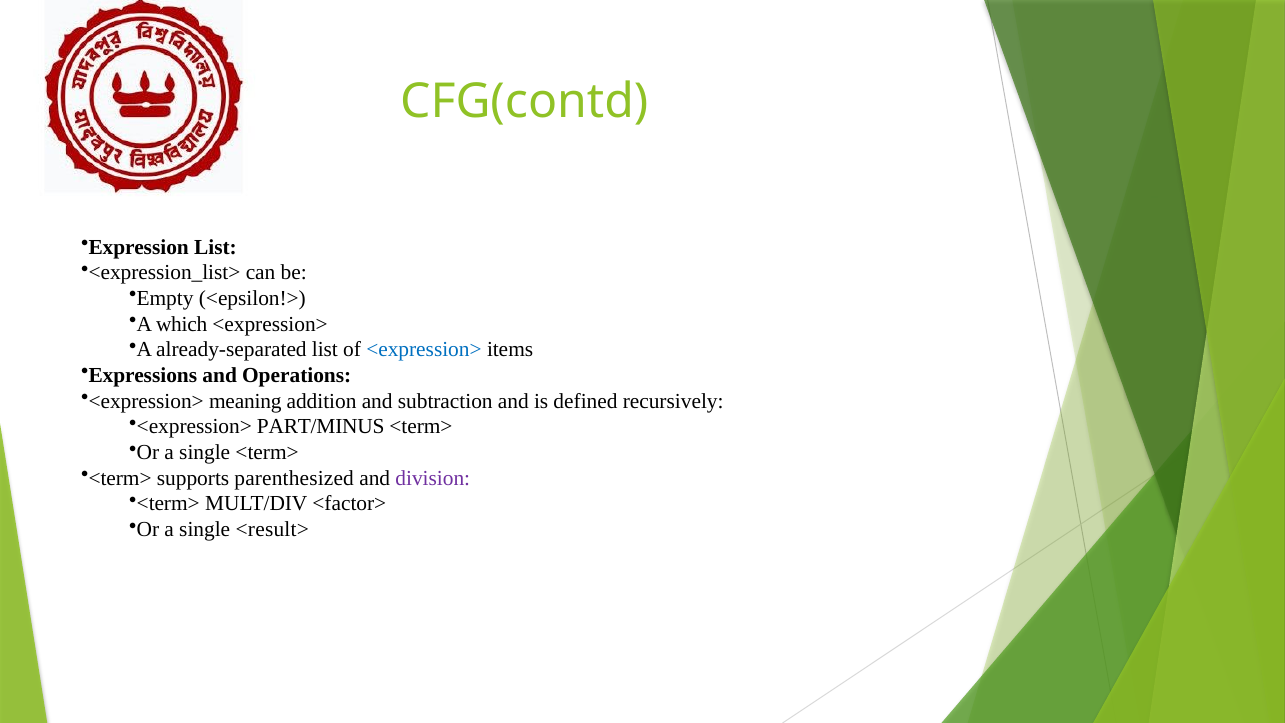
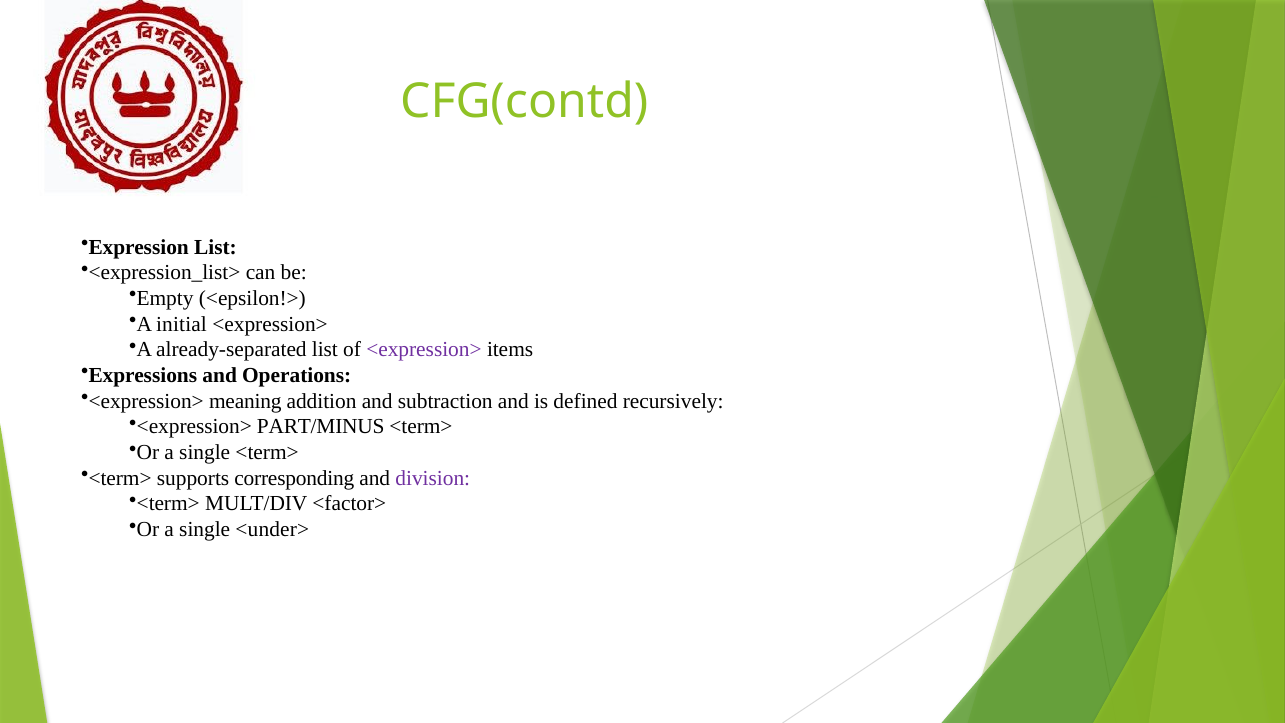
which: which -> initial (182, 324)
<expression> colour: blue -> purple (424, 350)
parenthesized: parenthesized -> corresponding (294, 478)
<result>: <result> -> <under> (272, 529)
